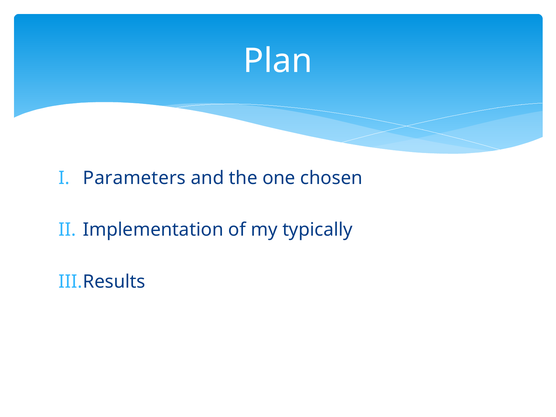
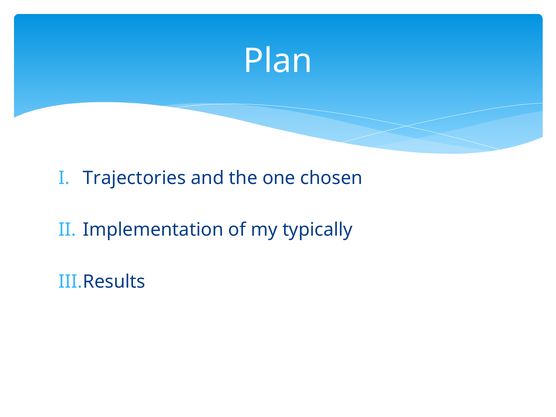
Parameters: Parameters -> Trajectories (134, 178)
